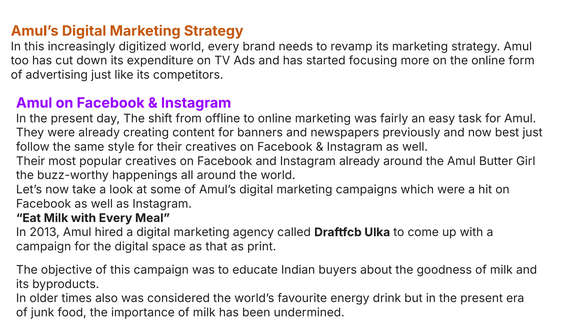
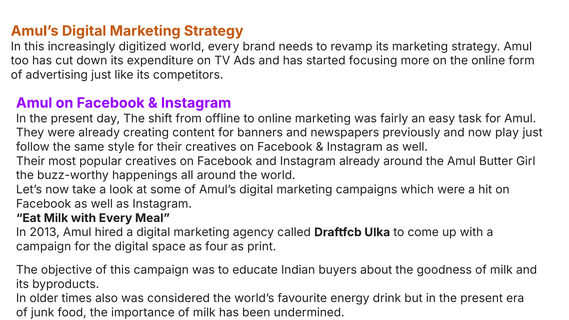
best: best -> play (507, 133)
that: that -> four (217, 247)
